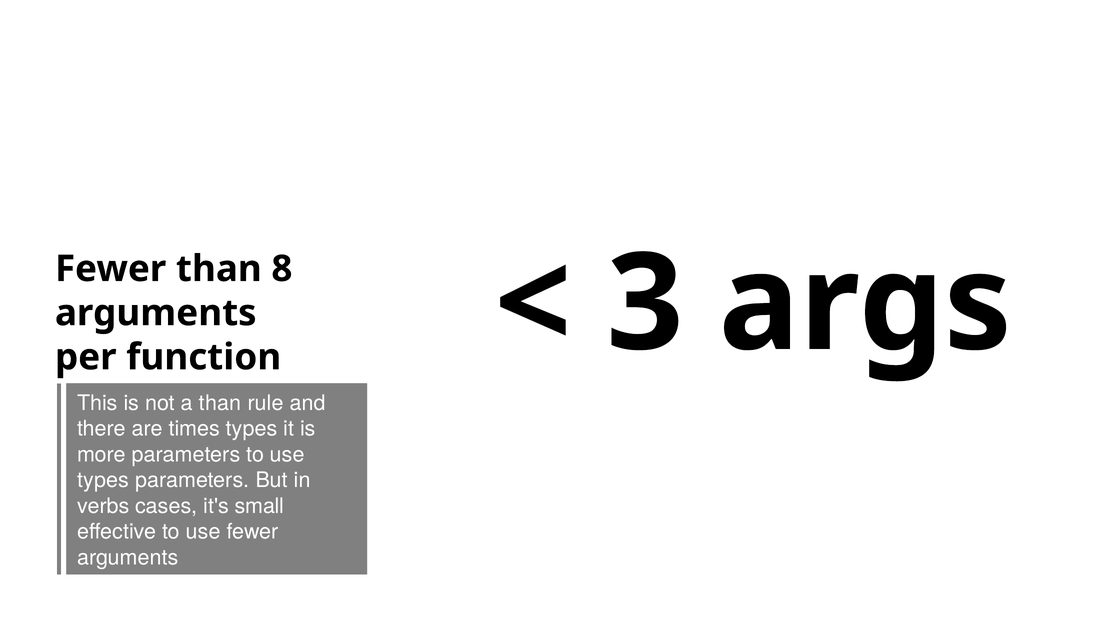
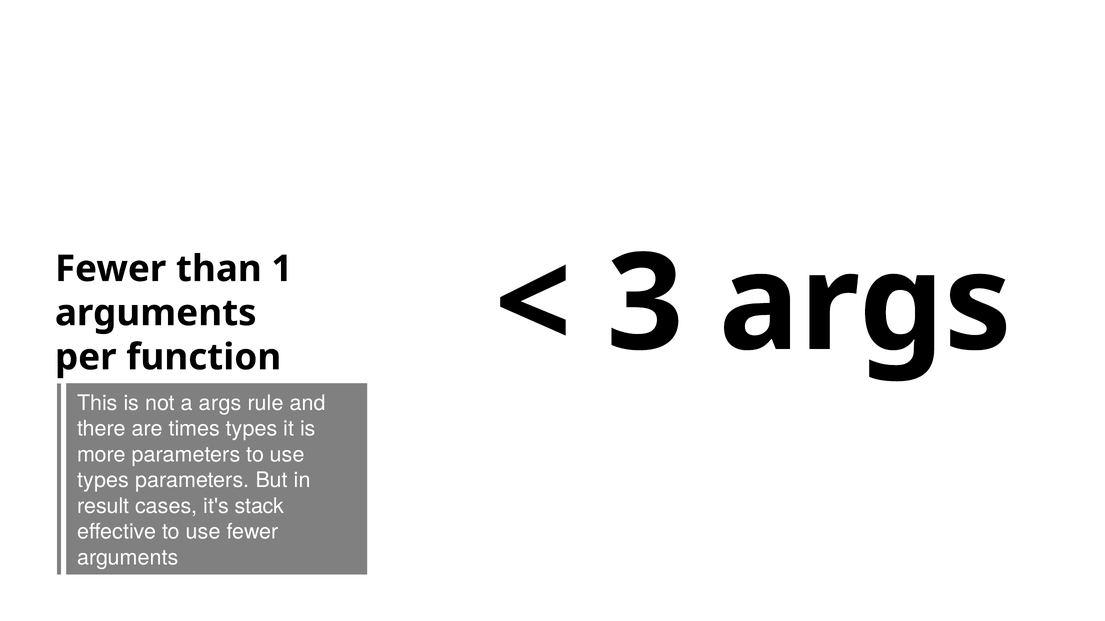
8: 8 -> 1 (282, 269)
a than: than -> args (220, 403)
verbs: verbs -> result (103, 507)
small: small -> stack (259, 507)
